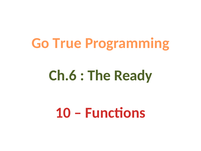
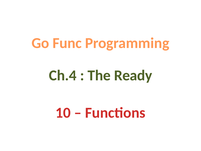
True: True -> Func (67, 43)
Ch.6: Ch.6 -> Ch.4 (63, 75)
